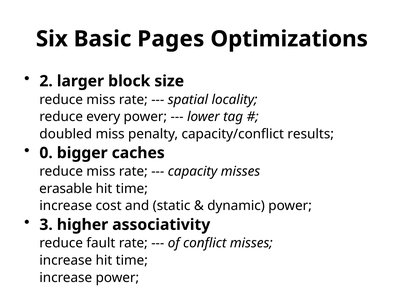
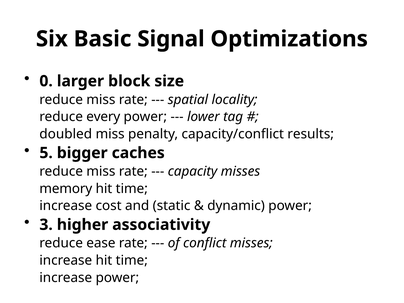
Pages: Pages -> Signal (171, 39)
2: 2 -> 0 (46, 81)
0: 0 -> 5 (46, 153)
erasable: erasable -> memory (66, 189)
fault: fault -> ease (101, 243)
